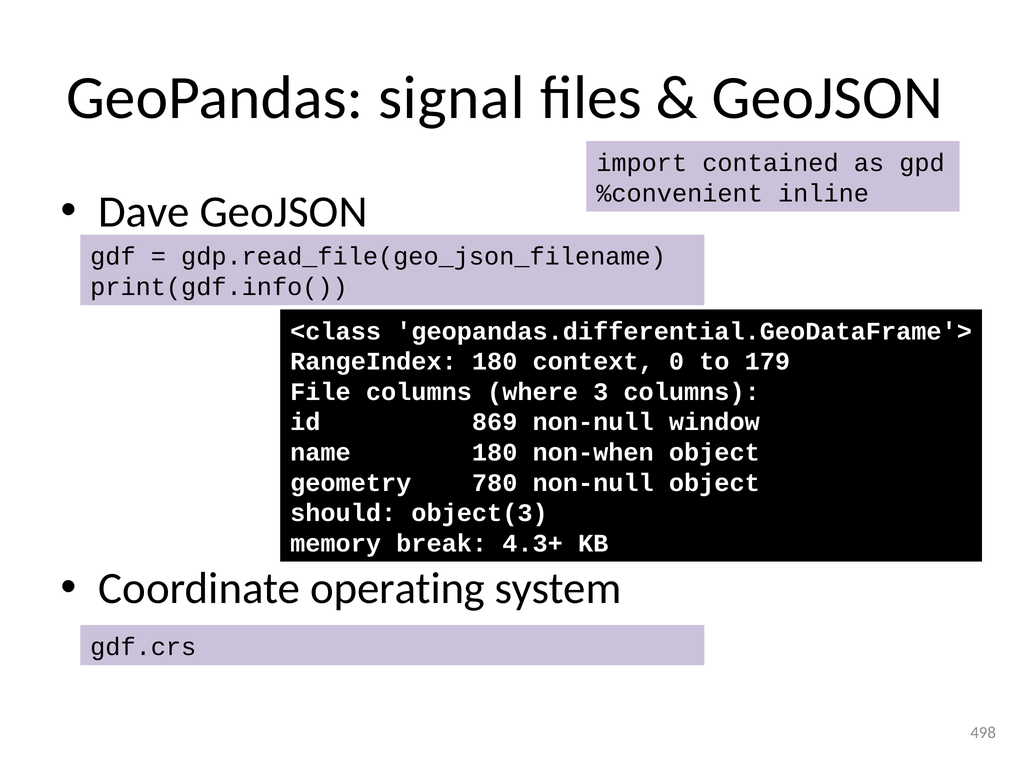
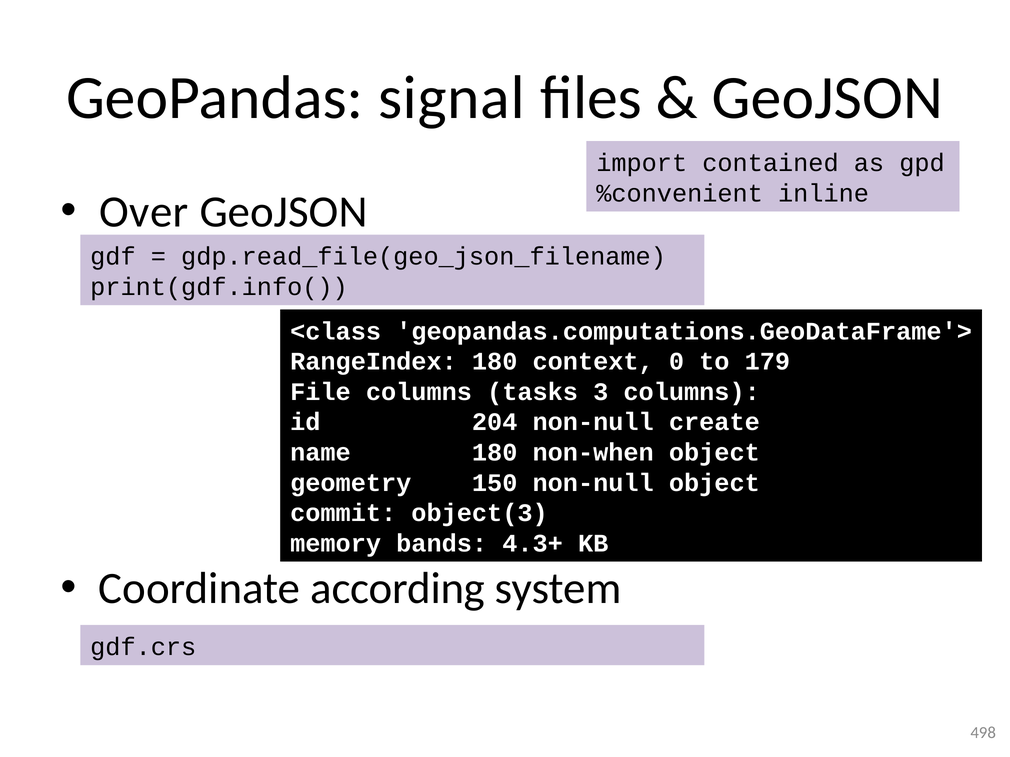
Dave: Dave -> Over (144, 212)
geopandas.differential.GeoDataFrame'>: geopandas.differential.GeoDataFrame'> -> geopandas.computations.GeoDataFrame'> (684, 332)
where: where -> tasks (533, 392)
869: 869 -> 204 (495, 422)
window: window -> create (714, 422)
780: 780 -> 150 (495, 483)
should: should -> commit (343, 513)
break: break -> bands (442, 544)
operating: operating -> according (398, 589)
